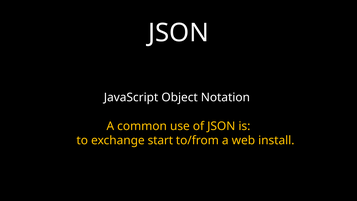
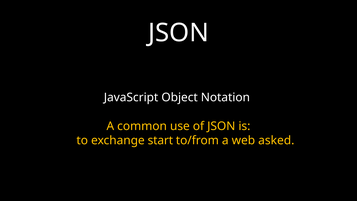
install: install -> asked (276, 140)
